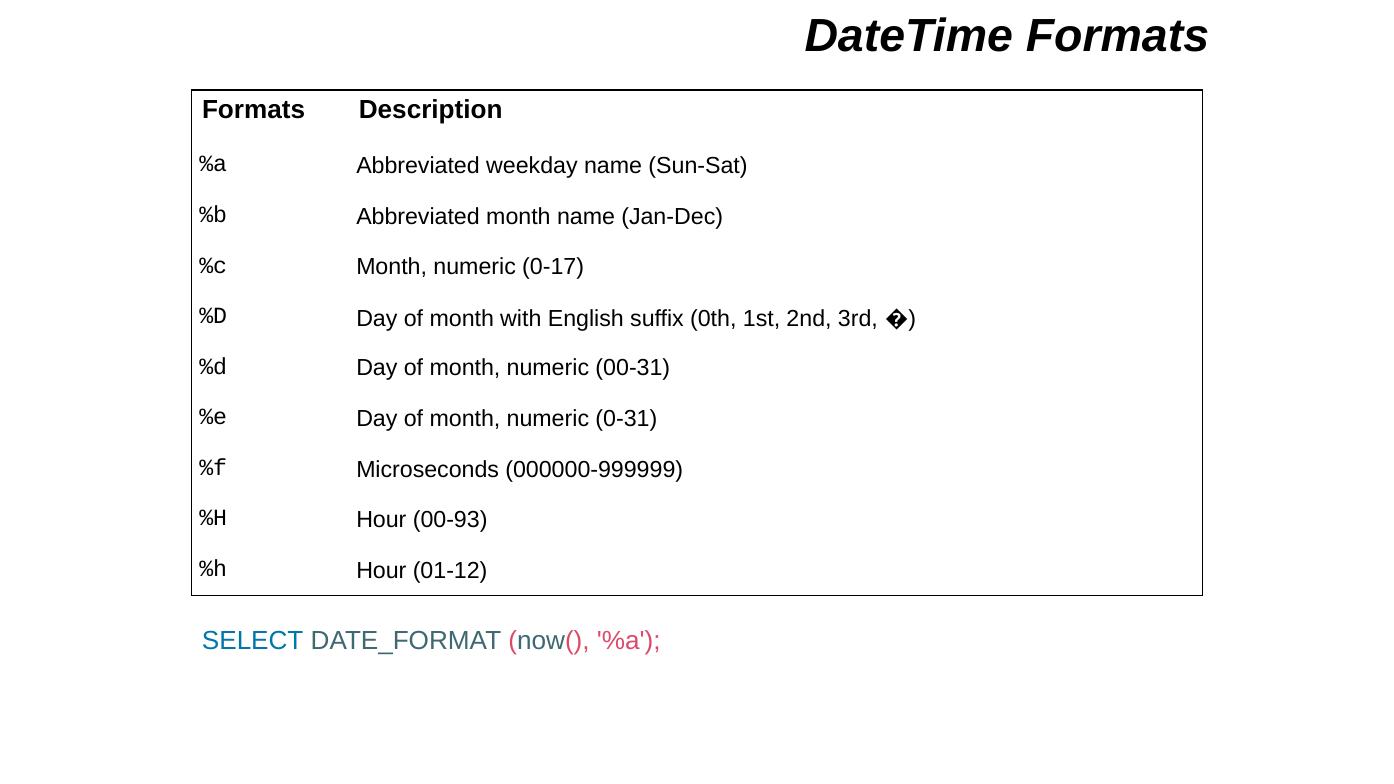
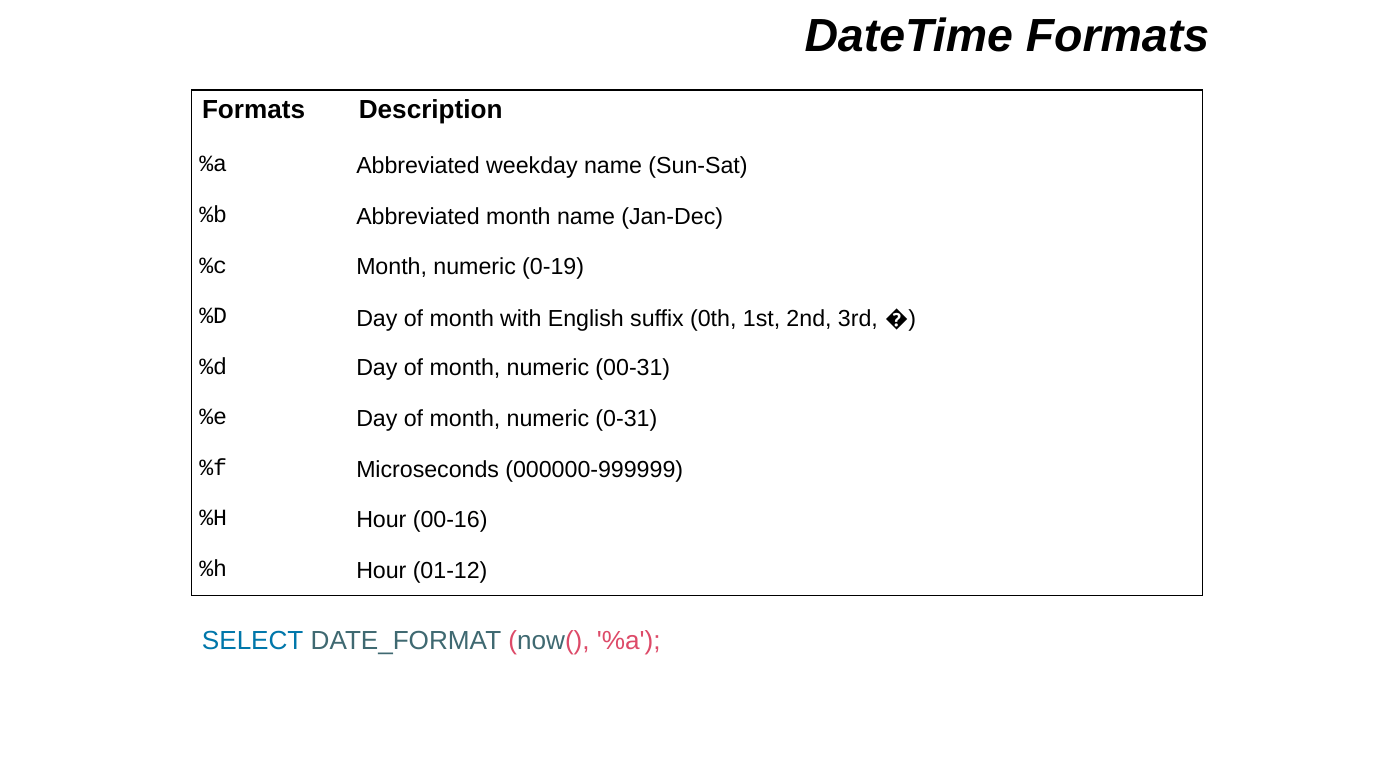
0-17: 0-17 -> 0-19 (553, 267)
00-93: 00-93 -> 00-16 (450, 520)
